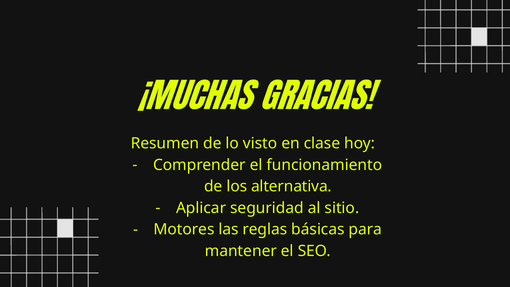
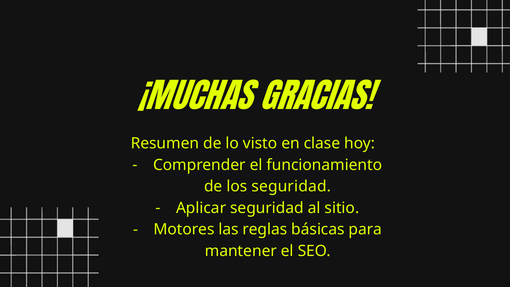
los alternativa: alternativa -> seguridad (291, 186)
